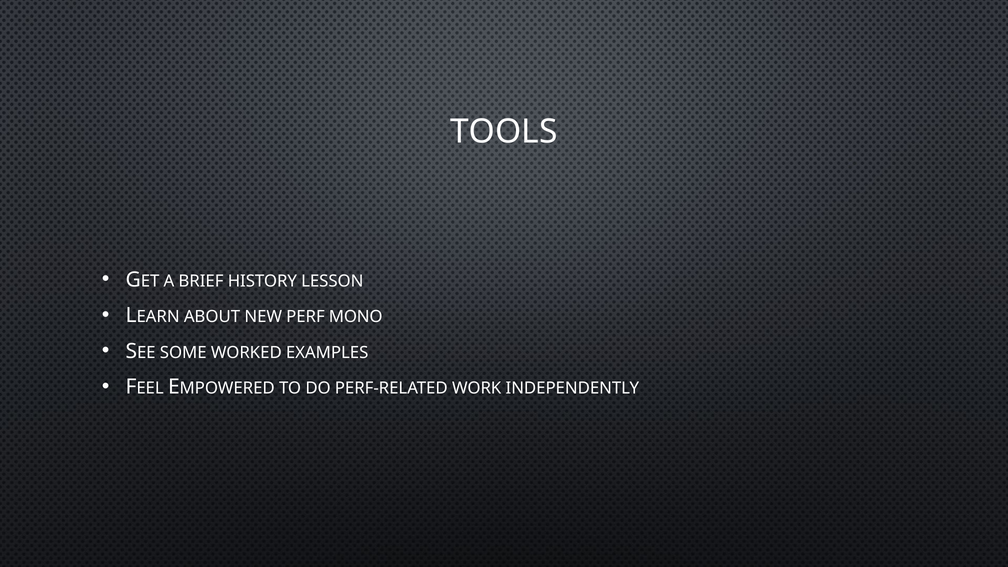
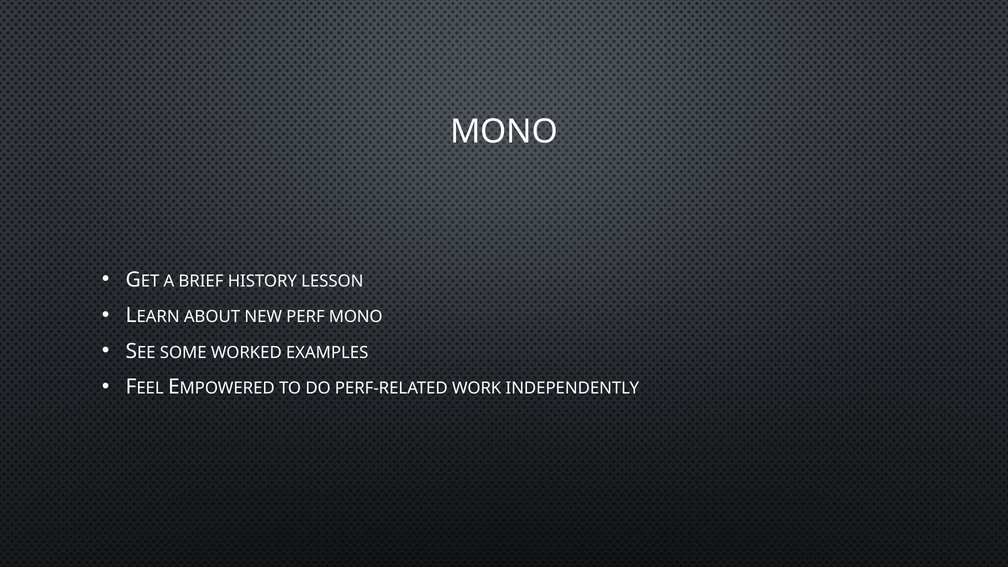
TOOLS: TOOLS -> MONO (504, 131)
